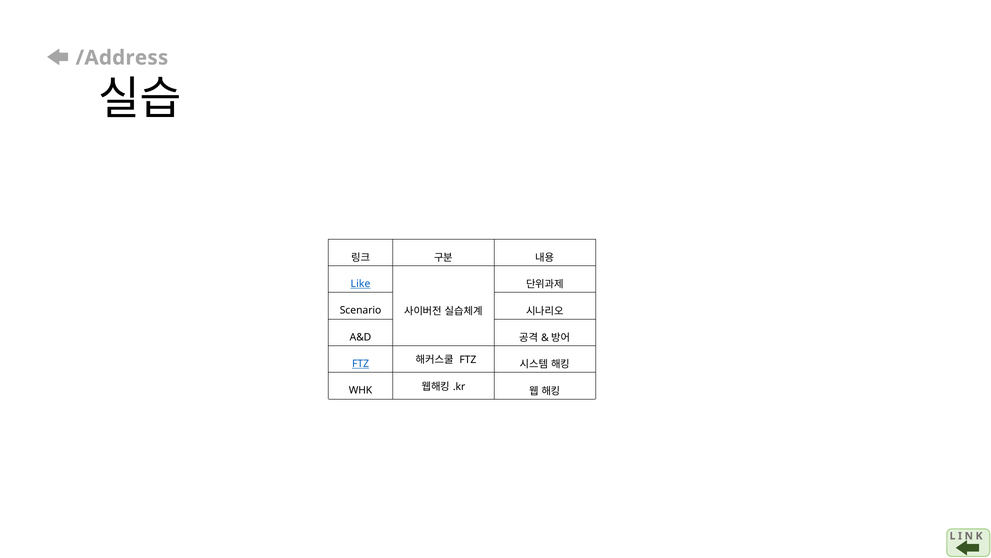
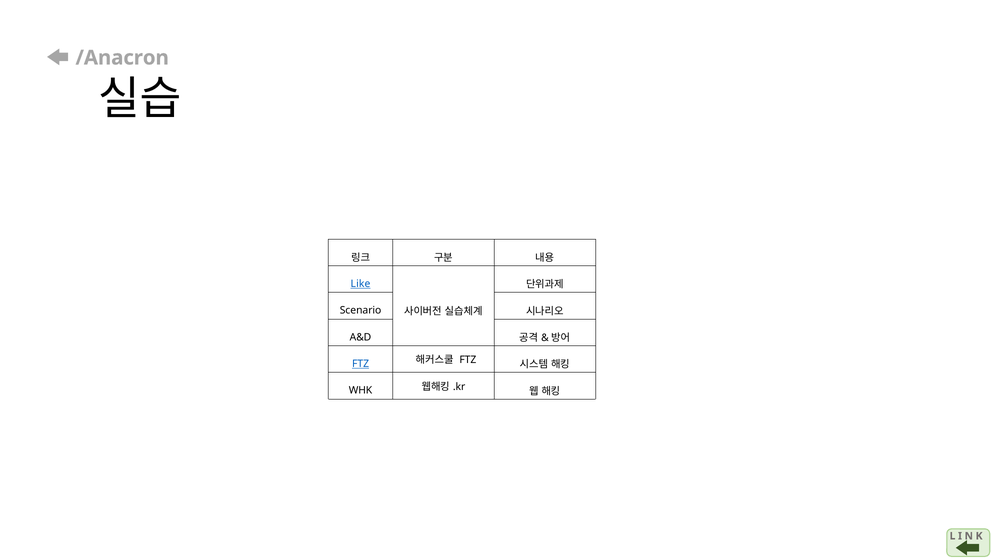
/Address: /Address -> /Anacron (122, 58)
